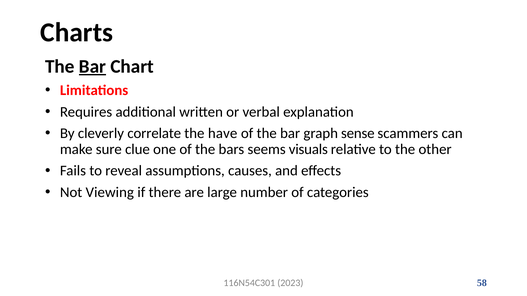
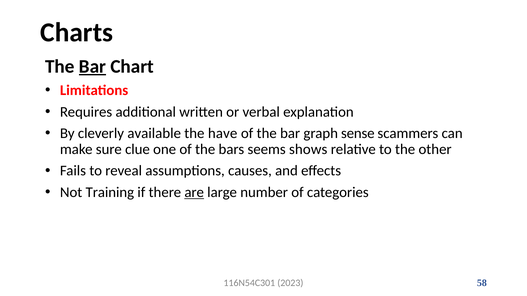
correlate: correlate -> available (154, 133)
visuals: visuals -> shows (308, 150)
Viewing: Viewing -> Training (110, 193)
are underline: none -> present (194, 193)
